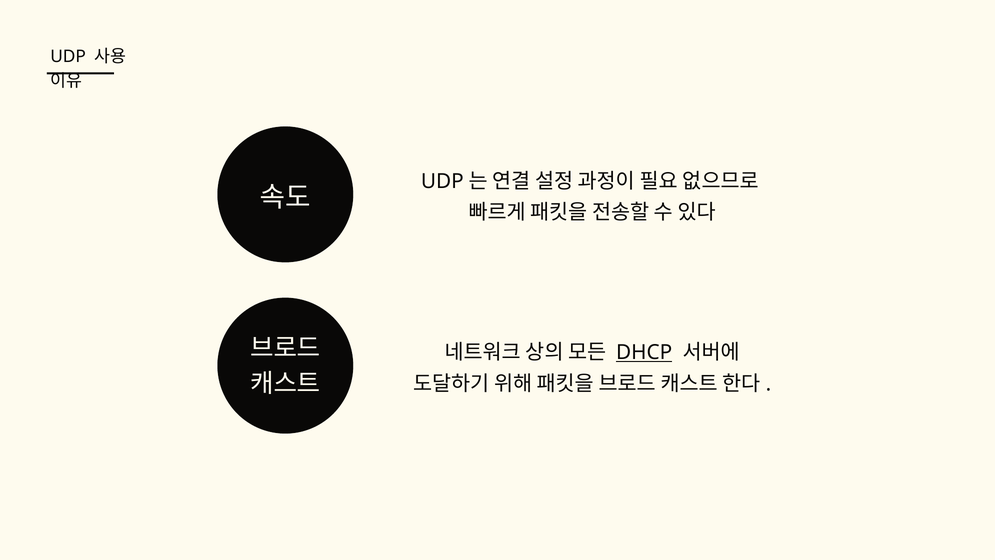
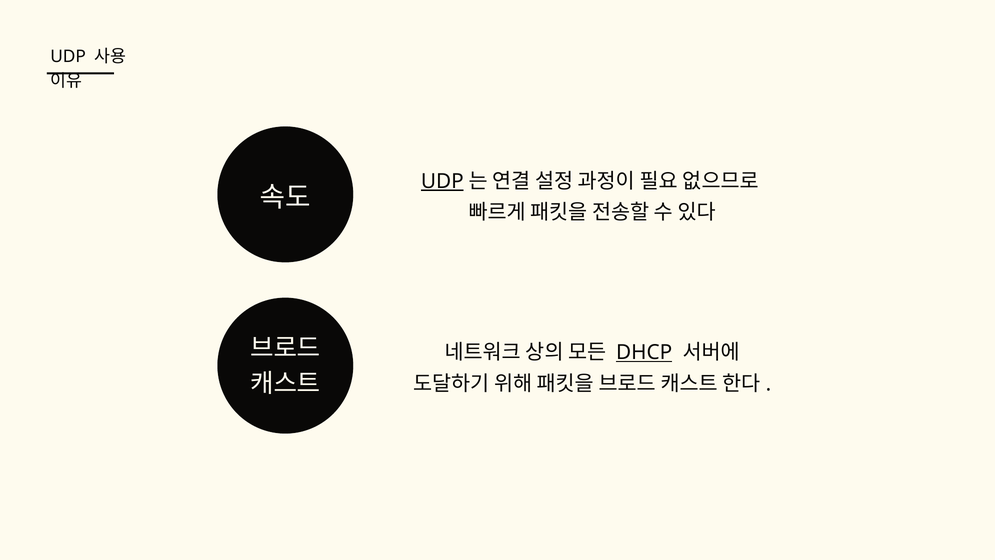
UDP underline: none -> present (442, 181)
